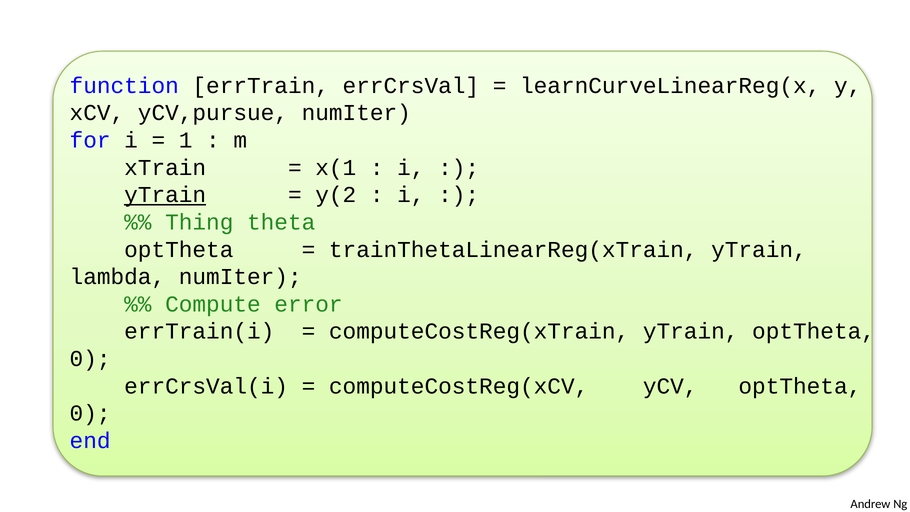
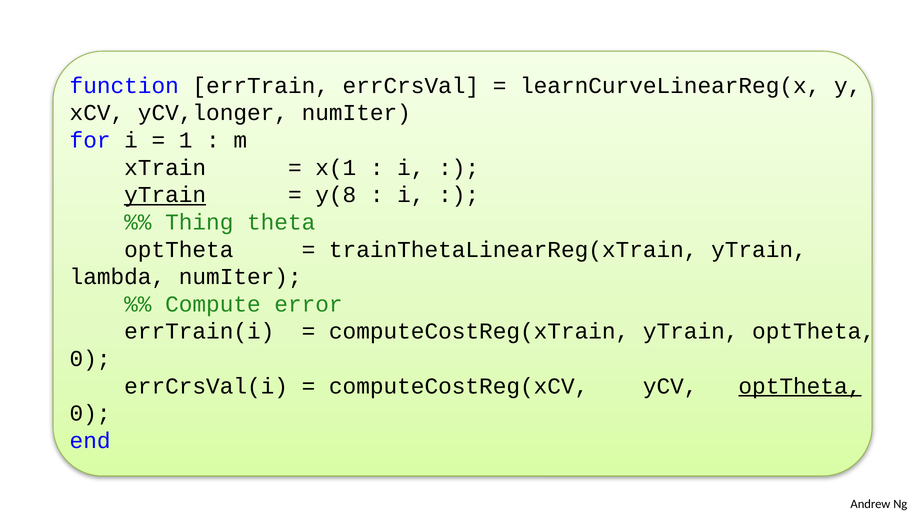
yCV,pursue: yCV,pursue -> yCV,longer (213, 113)
y(2: y(2 -> y(8 (336, 195)
optTheta underline: none -> present (800, 386)
